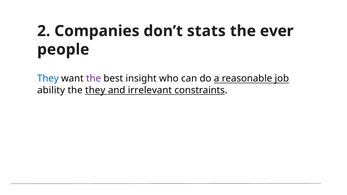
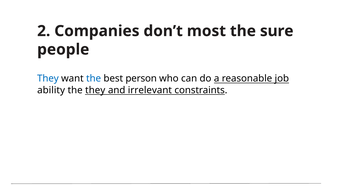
stats: stats -> most (206, 31)
ever: ever -> sure (277, 31)
the colour: purple -> blue (94, 79)
insight: insight -> person (141, 79)
